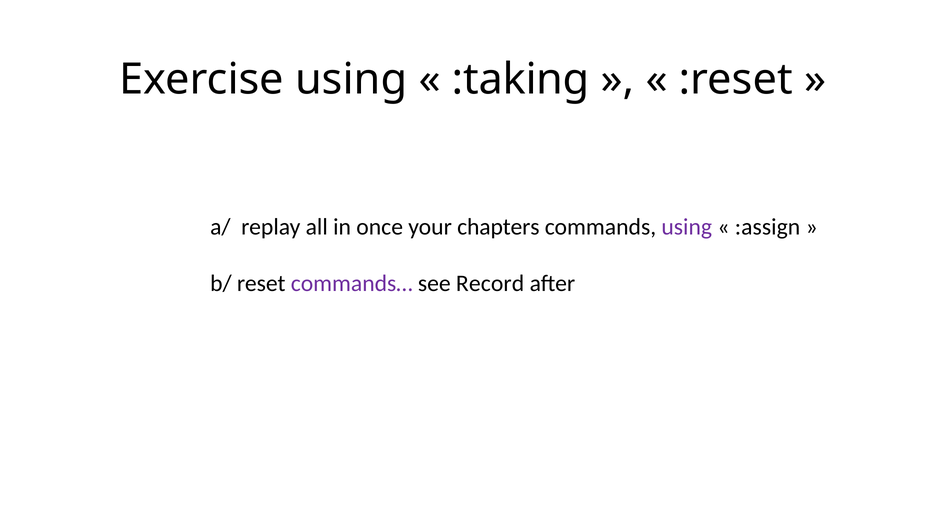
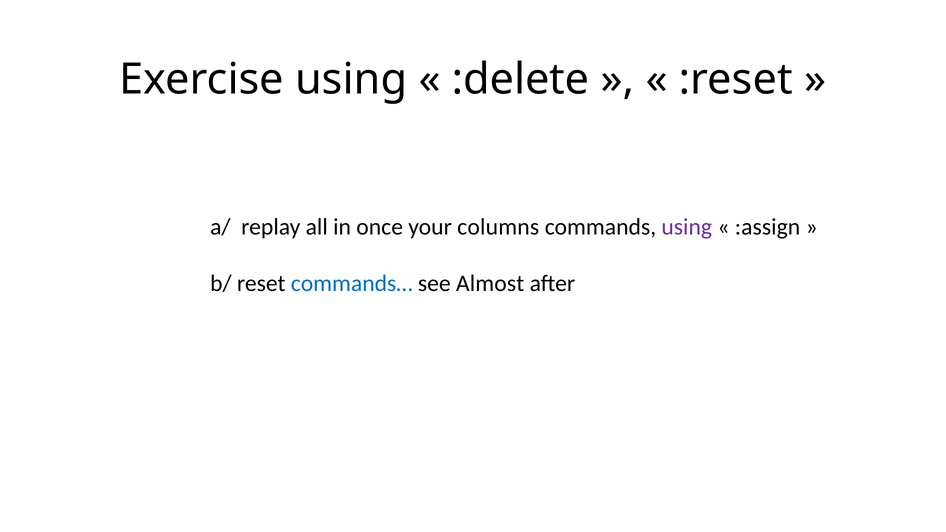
:taking: :taking -> :delete (521, 79)
chapters: chapters -> columns (498, 227)
commands… colour: purple -> blue (352, 284)
Record: Record -> Almost (490, 284)
